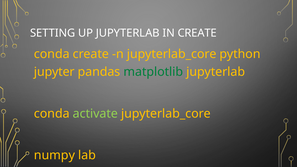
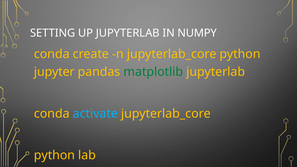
IN CREATE: CREATE -> NUMPY (197, 33)
activate colour: light green -> light blue (95, 114)
numpy: numpy -> python (55, 155)
